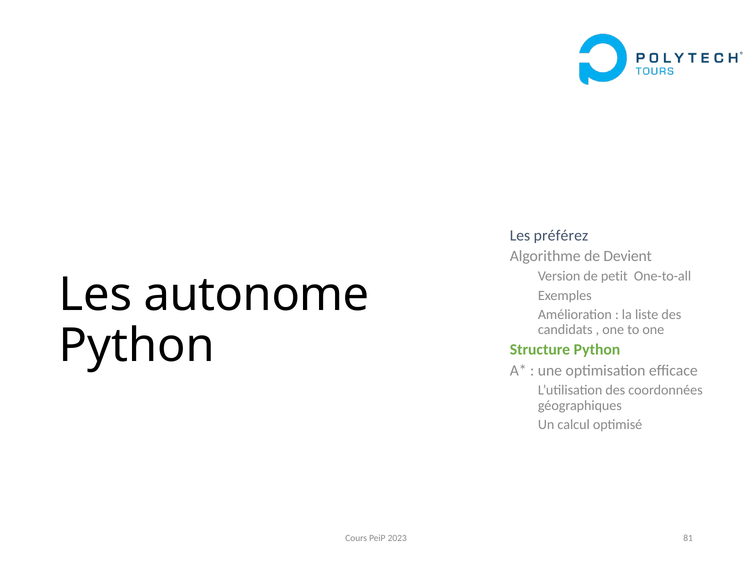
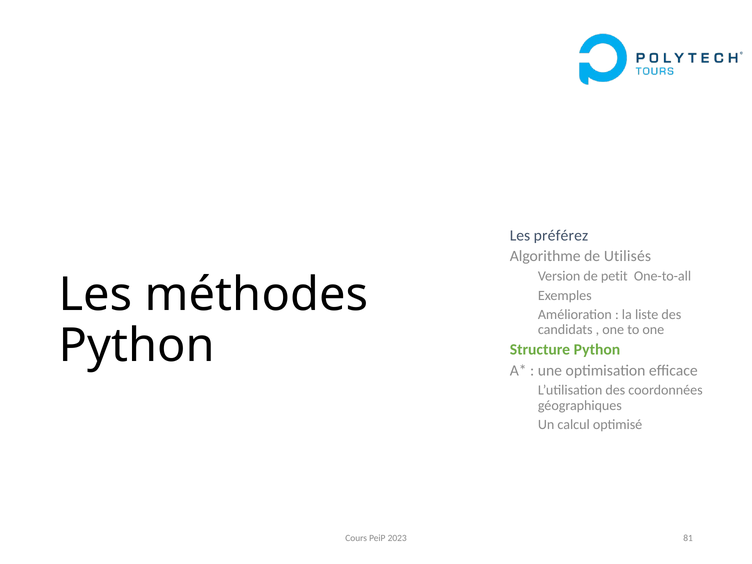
Devient: Devient -> Utilisés (627, 256)
autonome: autonome -> méthodes (256, 295)
